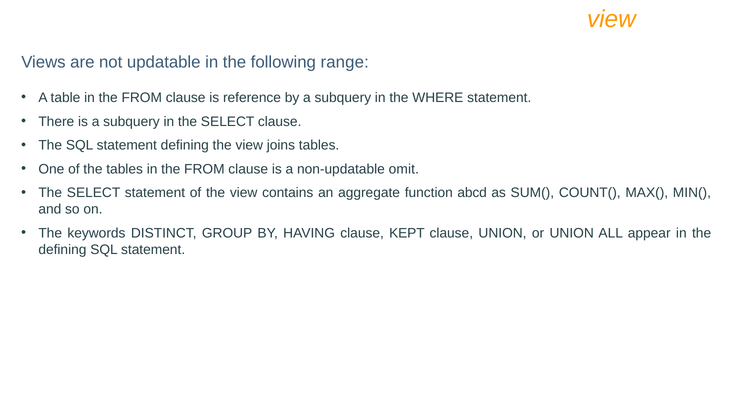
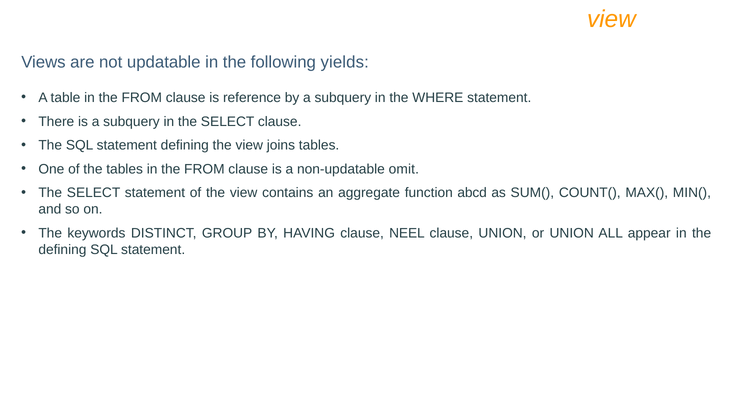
range: range -> yields (345, 62)
KEPT: KEPT -> NEEL (407, 233)
